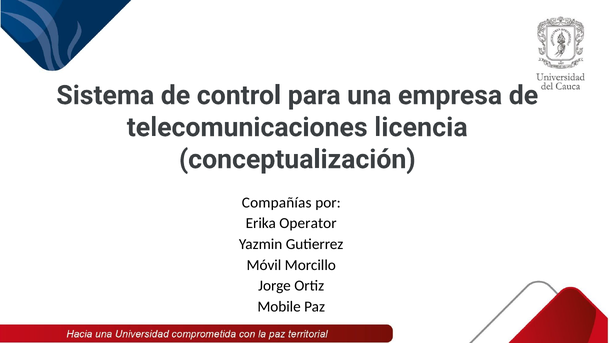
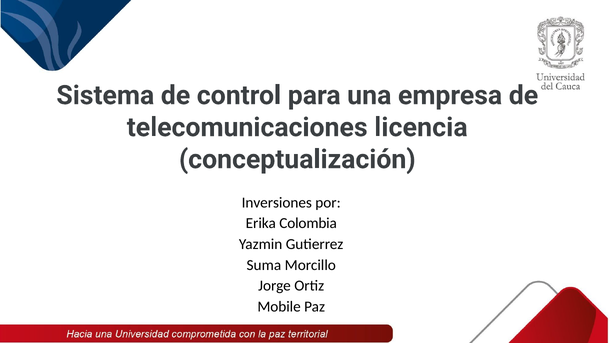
Compañías: Compañías -> Inversiones (277, 203)
Operator: Operator -> Colombia (308, 223)
Móvil: Móvil -> Suma (264, 265)
